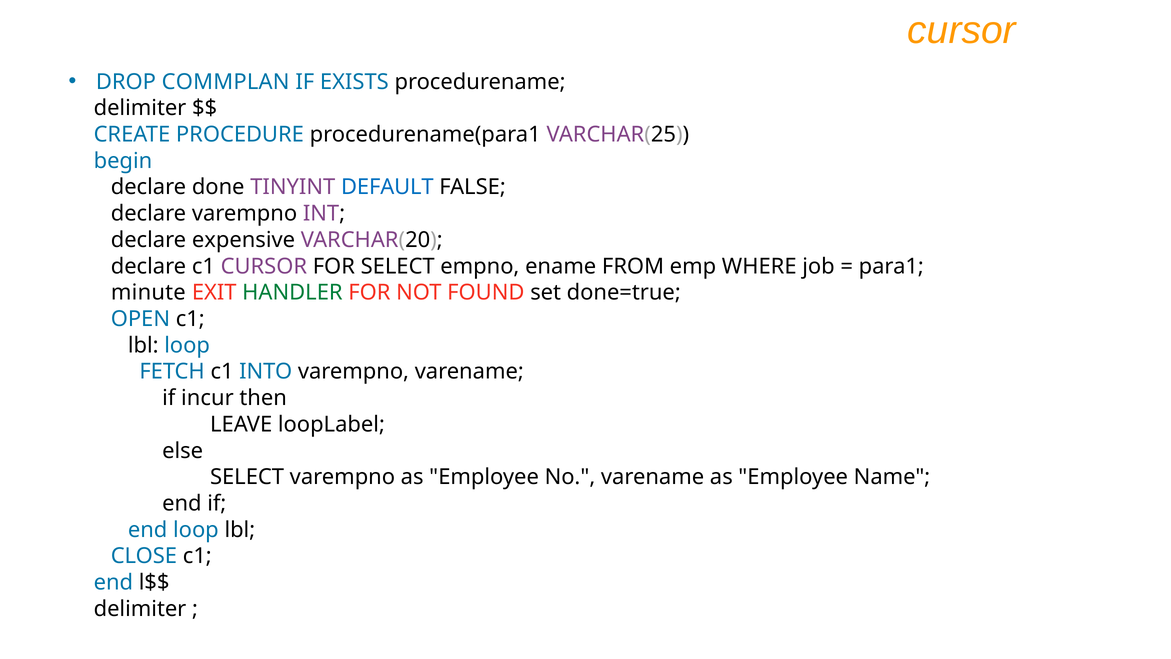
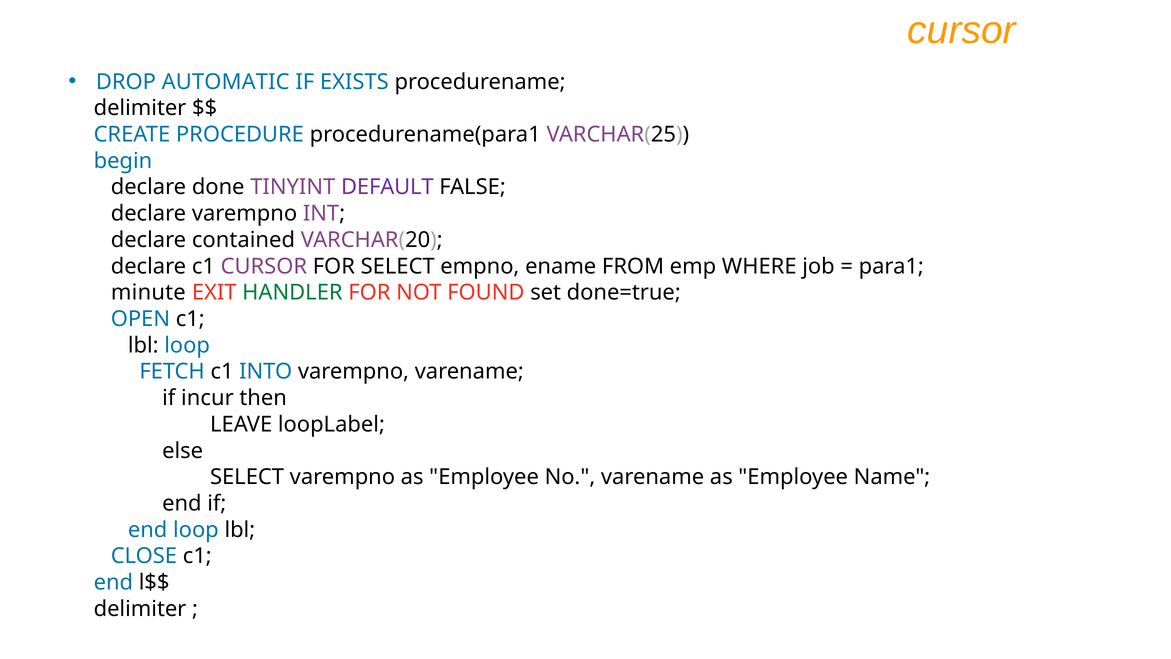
COMMPLAN: COMMPLAN -> AUTOMATIC (226, 82)
DEFAULT colour: blue -> purple (387, 187)
expensive: expensive -> contained (243, 240)
